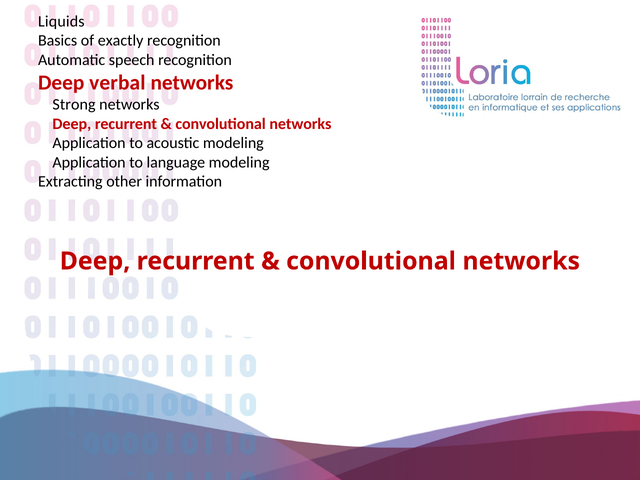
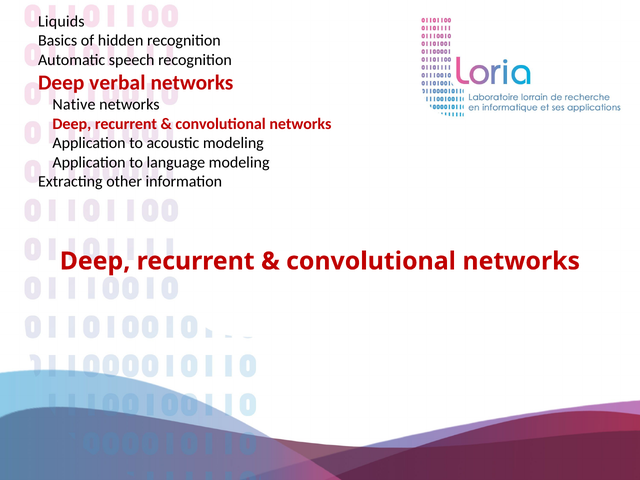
exactly: exactly -> hidden (121, 41)
Strong: Strong -> Native (74, 105)
